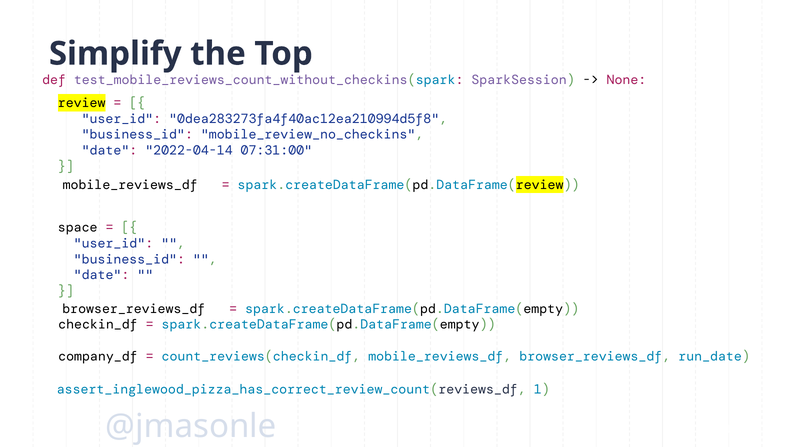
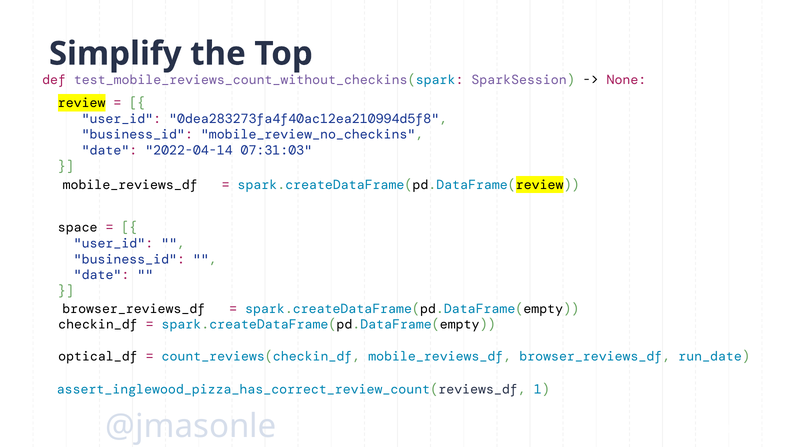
07:31:00: 07:31:00 -> 07:31:03 (276, 151)
company_df: company_df -> optical_df (98, 356)
